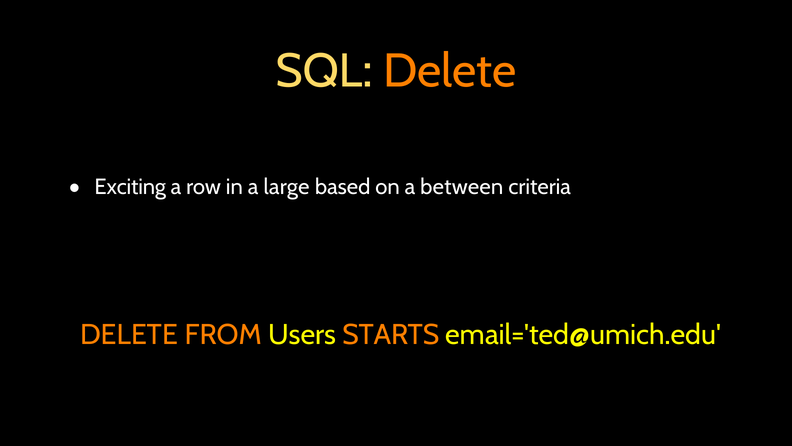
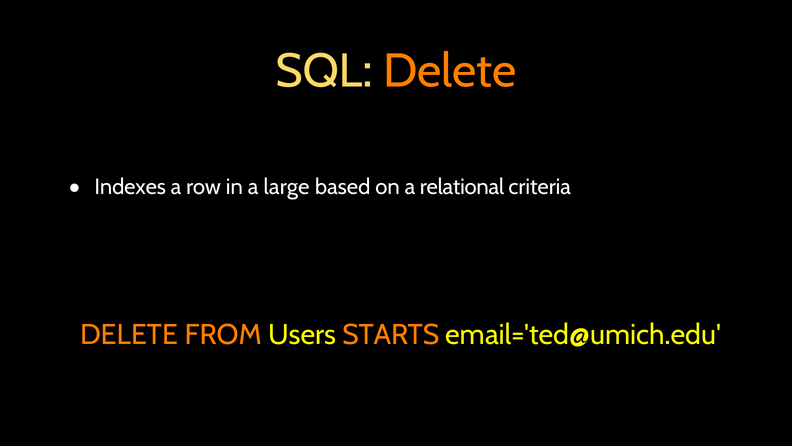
Exciting: Exciting -> Indexes (130, 187)
between: between -> relational (462, 187)
